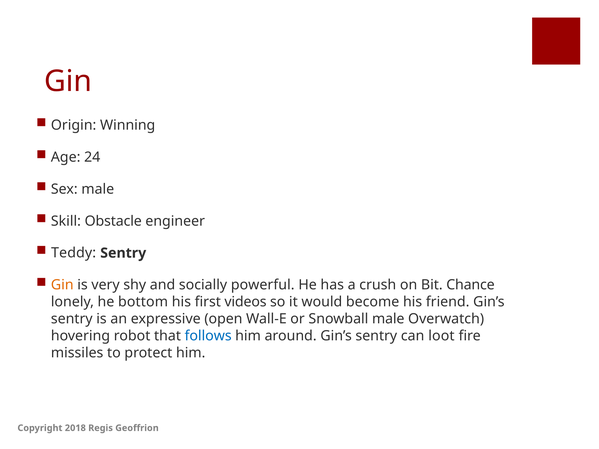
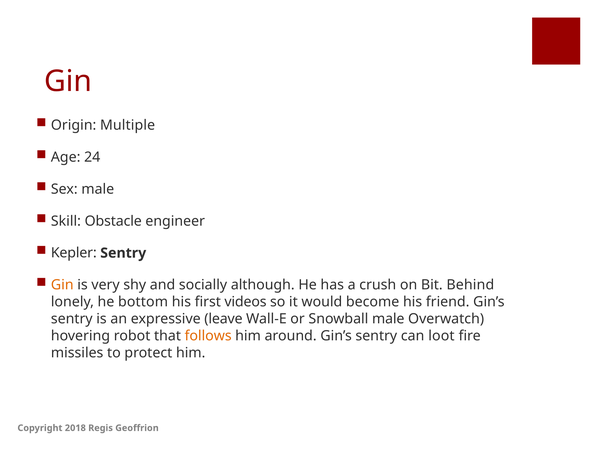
Winning: Winning -> Multiple (128, 125)
Teddy: Teddy -> Kepler (74, 253)
powerful: powerful -> although (263, 285)
Chance: Chance -> Behind (470, 285)
open: open -> leave (223, 319)
follows colour: blue -> orange (208, 336)
